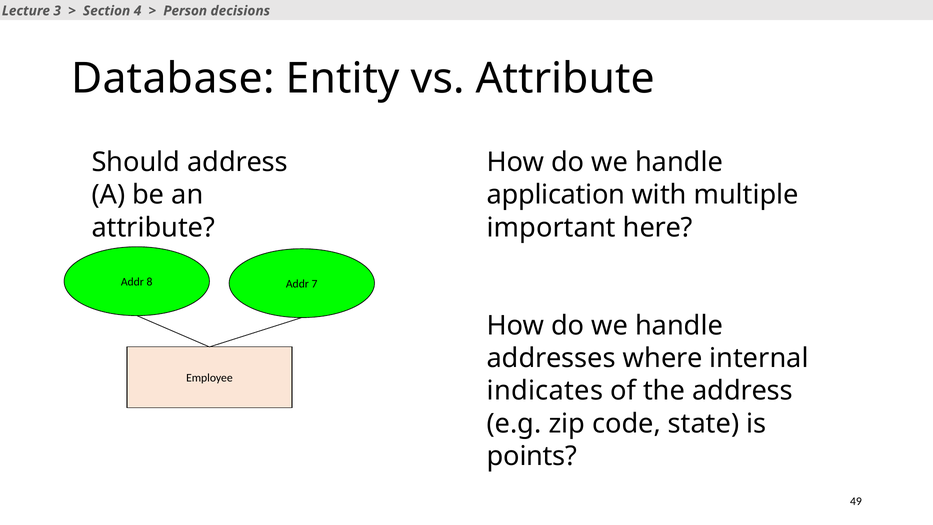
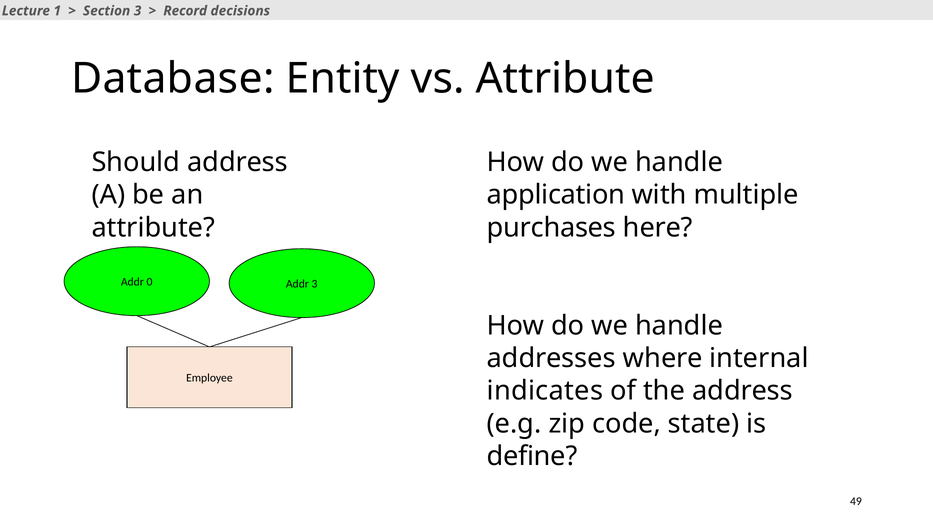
3: 3 -> 1 (57, 11)
Section 4: 4 -> 3 (138, 11)
Person: Person -> Record (185, 11)
important: important -> purchases (551, 227)
8: 8 -> 0 (149, 282)
Addr 7: 7 -> 3 (315, 284)
points: points -> define (532, 456)
